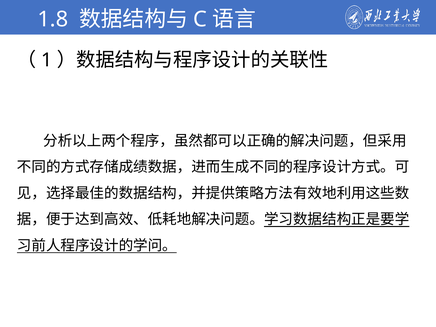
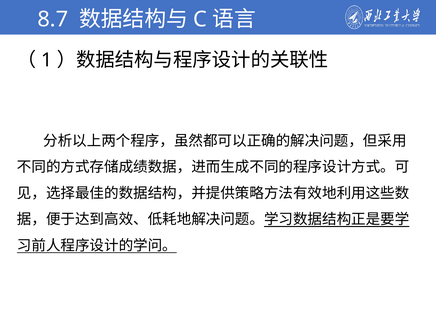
1.8: 1.8 -> 8.7 (53, 19)
